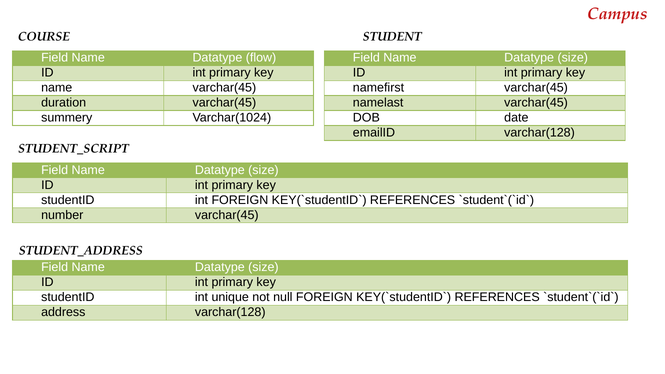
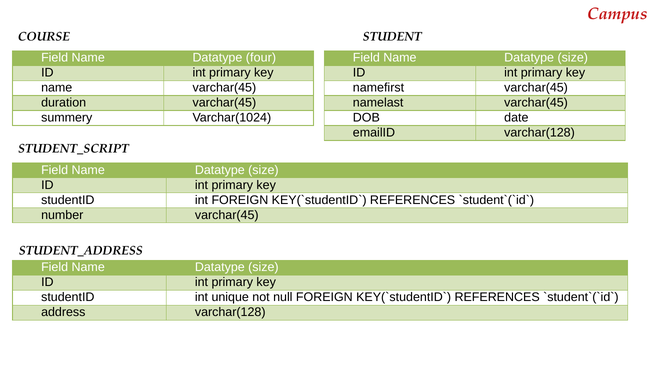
flow: flow -> four (261, 58)
